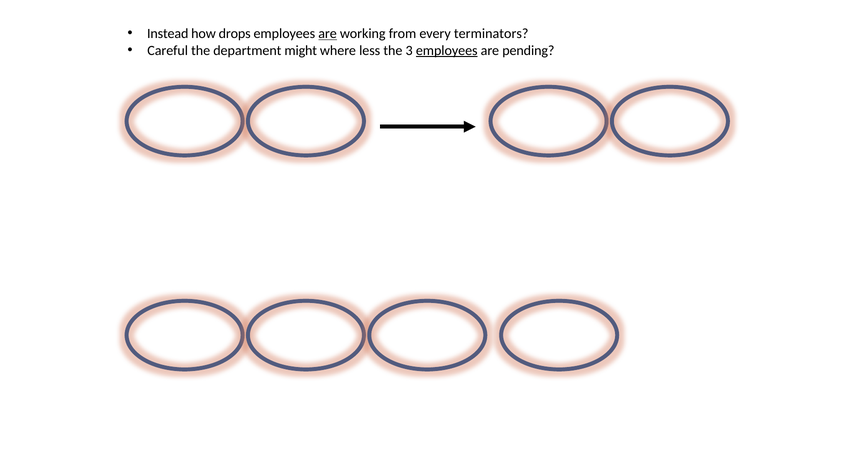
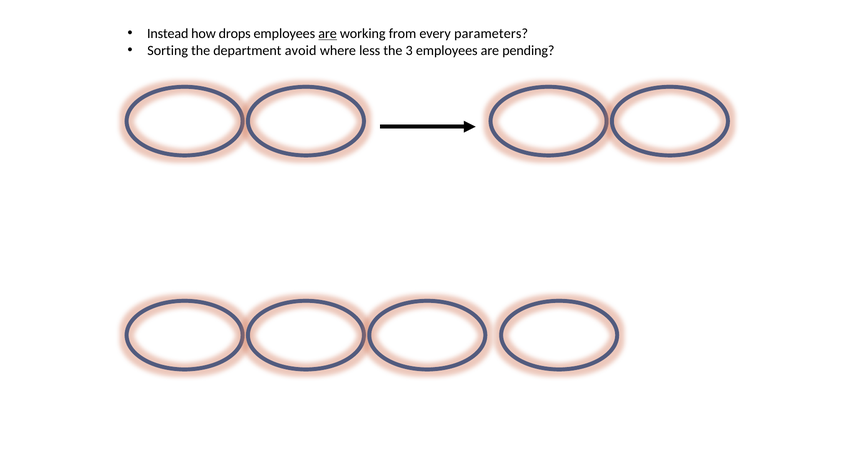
terminators: terminators -> parameters (491, 34)
Careful: Careful -> Sorting (168, 51)
might: might -> avoid (301, 51)
employees underline: present -> none (447, 51)
